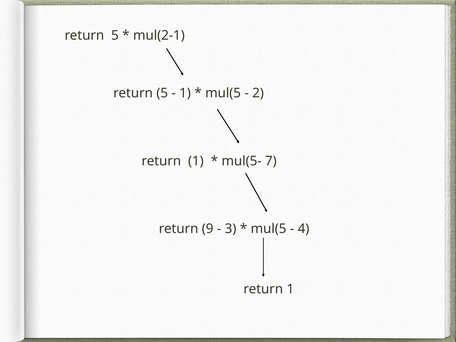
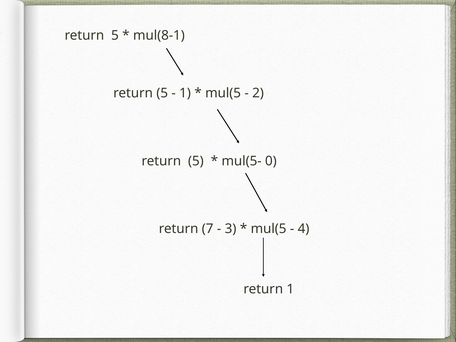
mul(2-1: mul(2-1 -> mul(8-1 (159, 35)
1: 1 -> 5 (196, 161)
7: 7 -> 0 (271, 161)
9: 9 -> 7 (208, 229)
